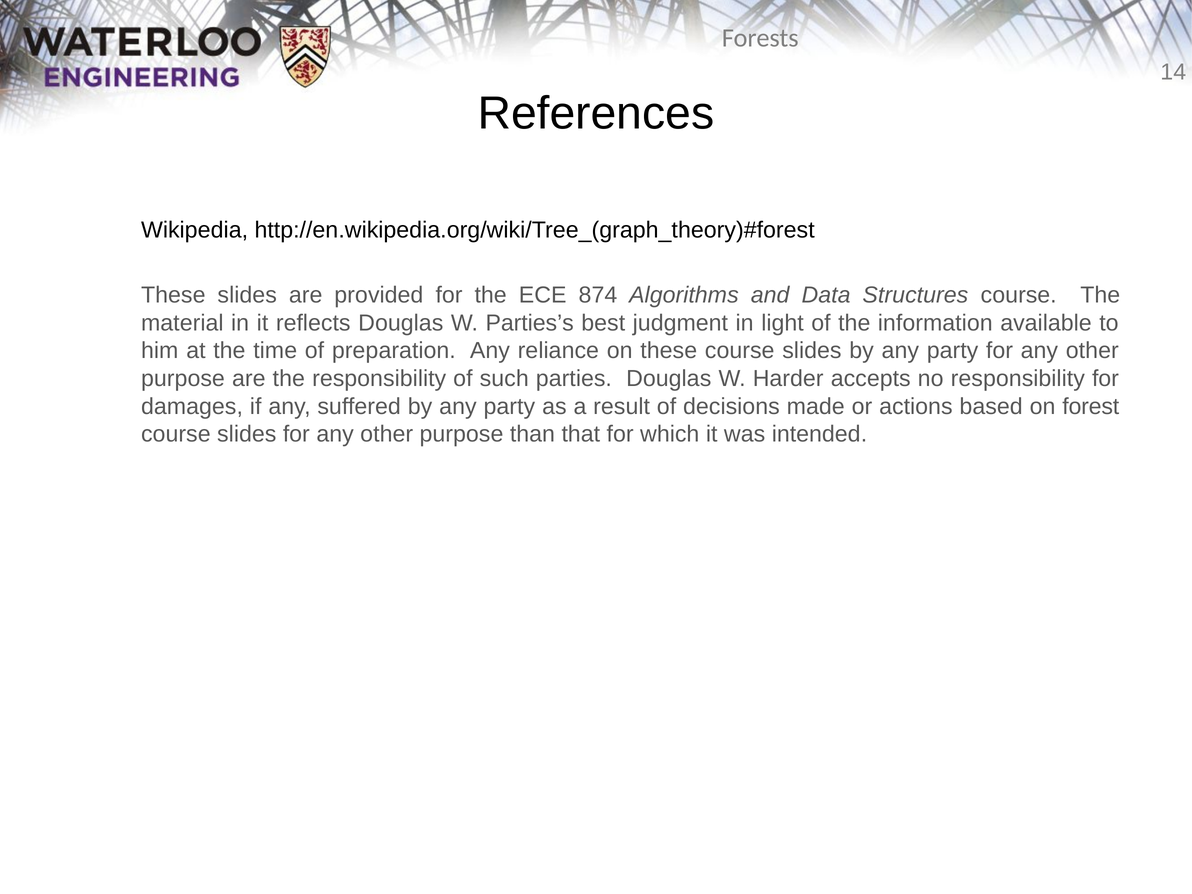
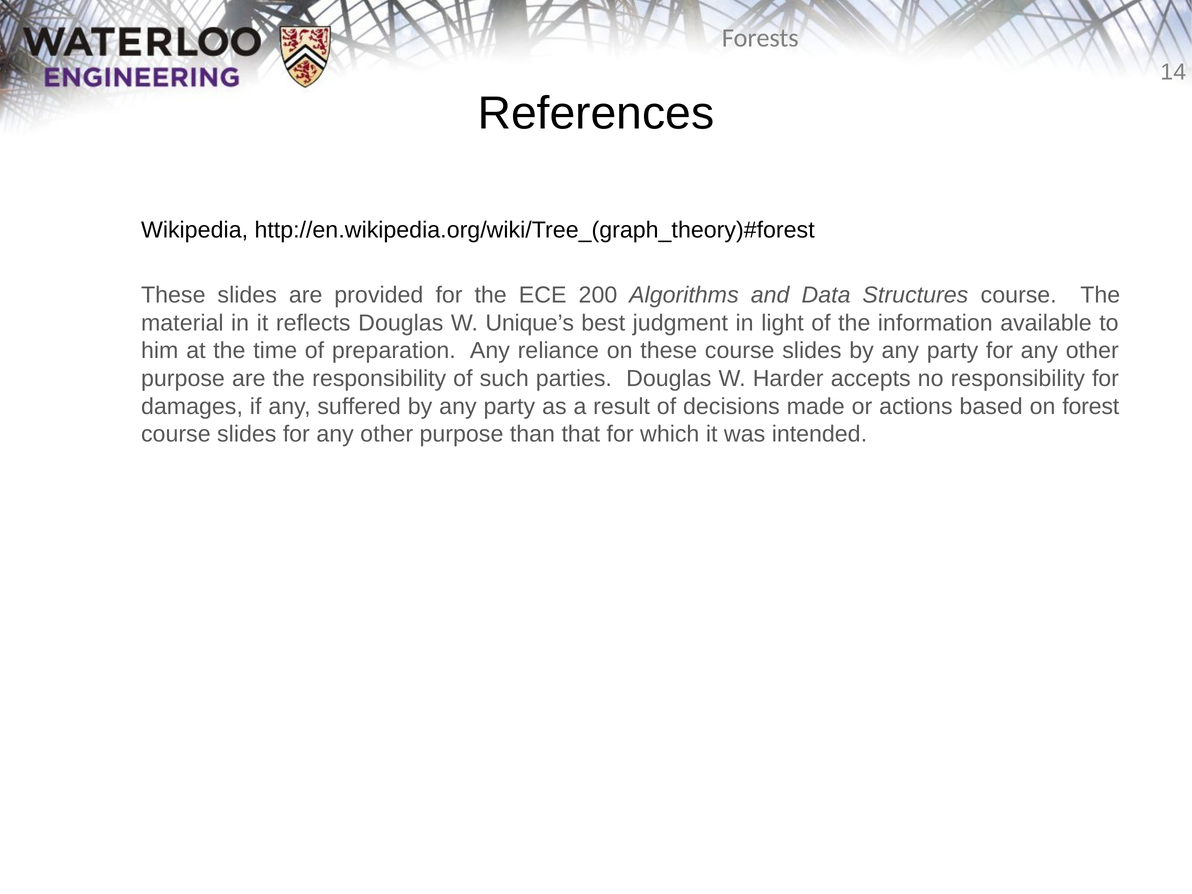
874: 874 -> 200 (598, 295)
Parties’s: Parties’s -> Unique’s (530, 323)
